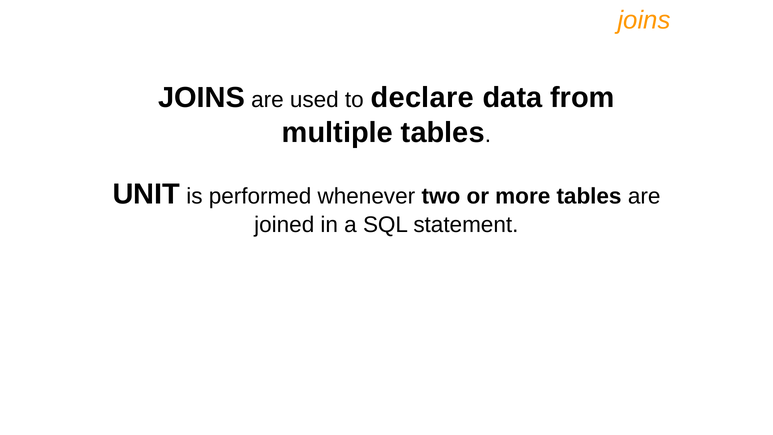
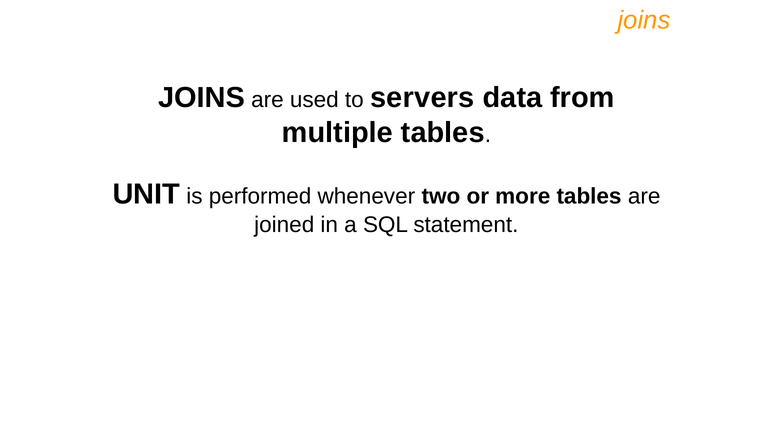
declare: declare -> servers (422, 98)
